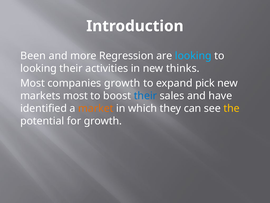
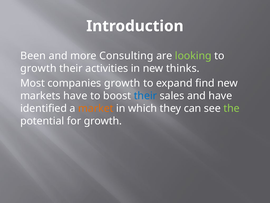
Regression: Regression -> Consulting (126, 56)
looking colour: light blue -> light green (193, 56)
looking: looking -> growth (38, 68)
pick: pick -> find (205, 83)
markets most: most -> have (75, 96)
the colour: yellow -> light green (232, 108)
